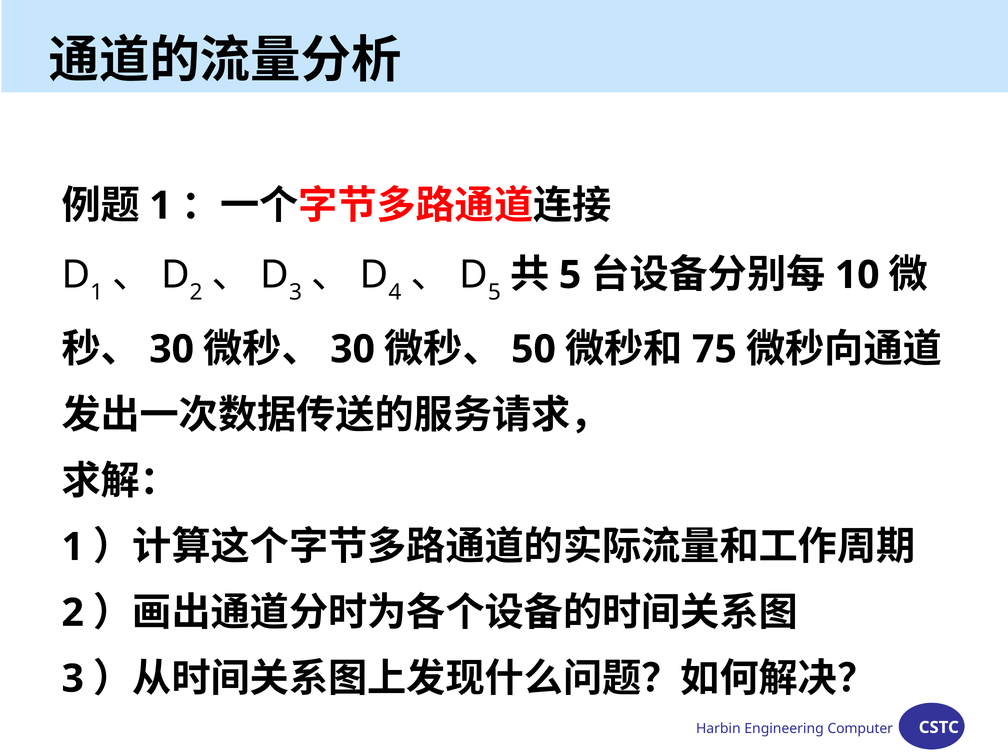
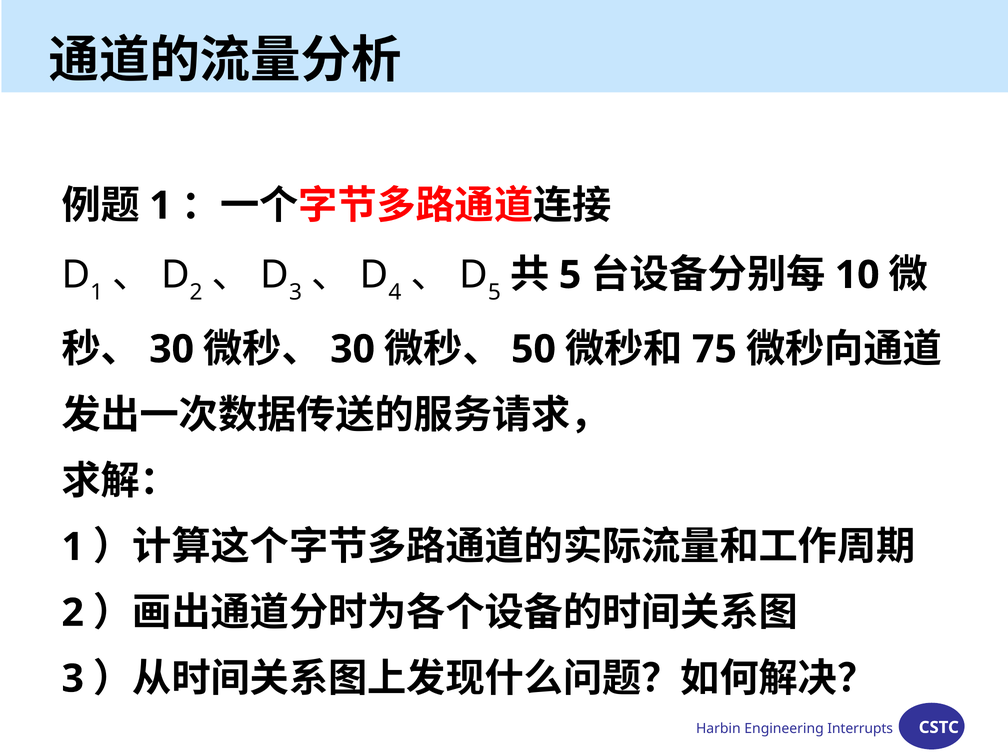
Computer: Computer -> Interrupts (860, 728)
